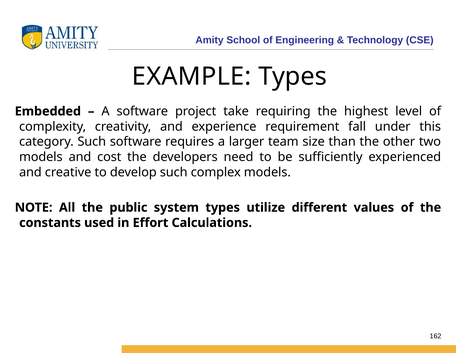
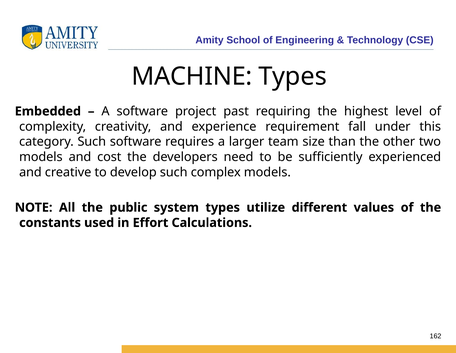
EXAMPLE: EXAMPLE -> MACHINE (192, 76)
take: take -> past (236, 111)
